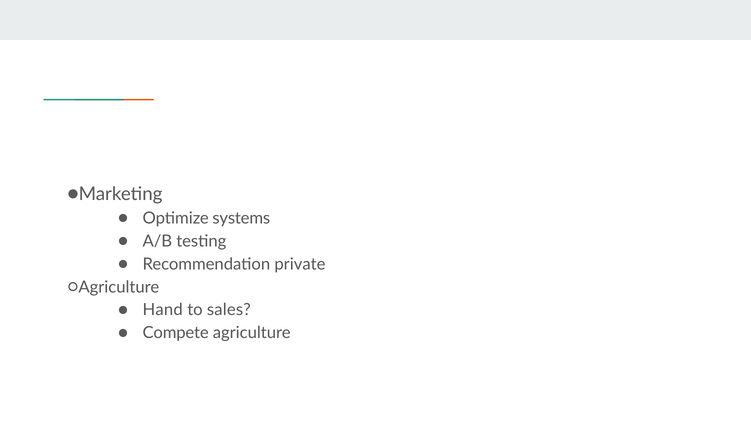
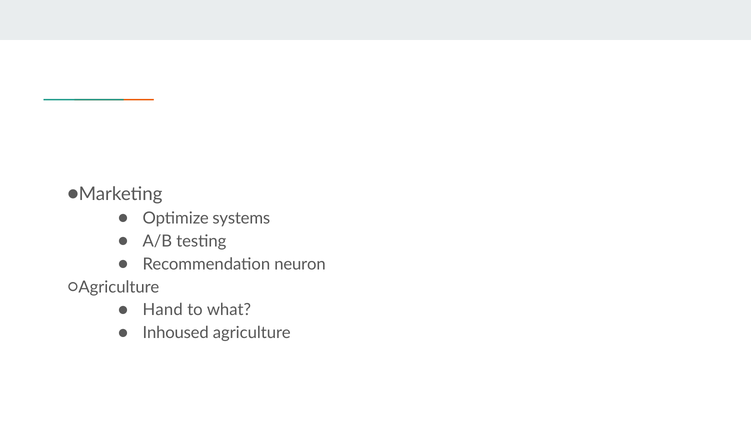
private: private -> neuron (300, 264)
sales: sales -> what (229, 310)
Compete: Compete -> Inhoused (176, 333)
